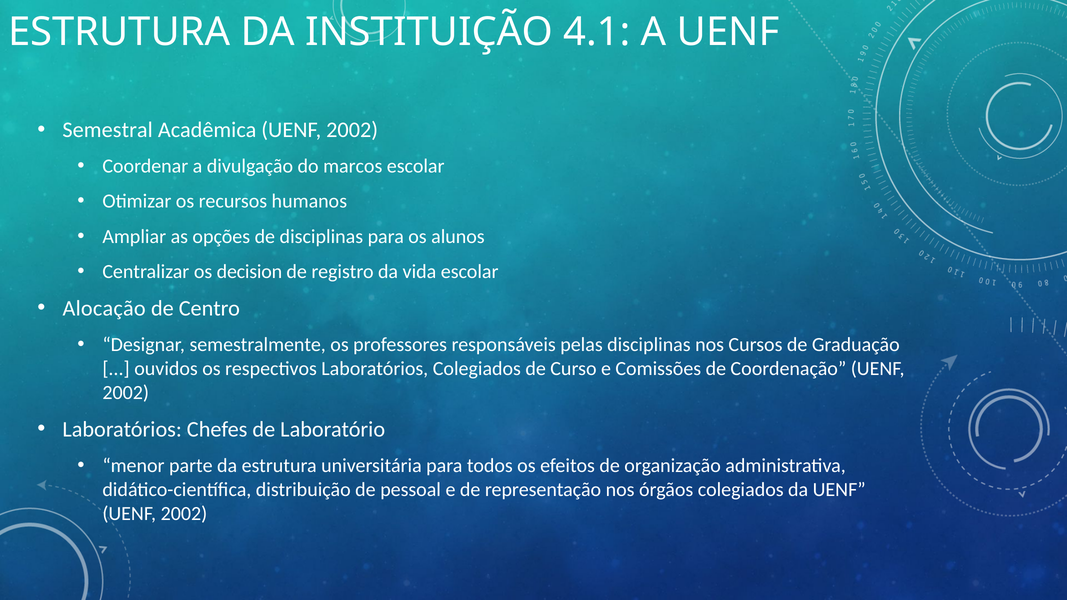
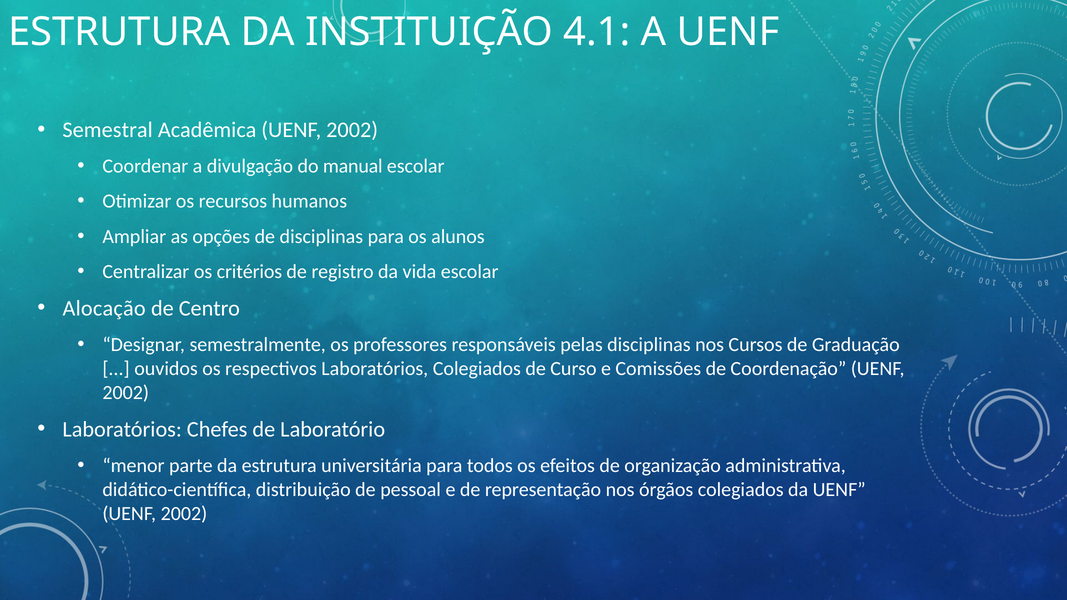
marcos: marcos -> manual (353, 166)
decision: decision -> critérios (249, 272)
